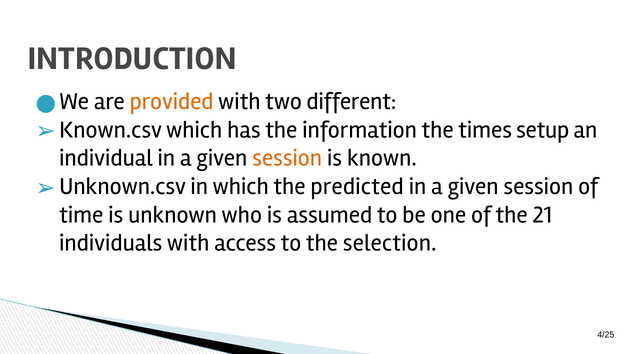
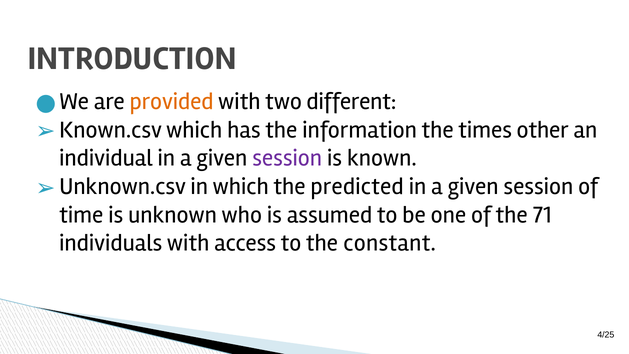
setup: setup -> other (543, 130)
session colour: orange -> purple (287, 158)
21: 21 -> 71 (542, 215)
selection: selection -> constant (390, 243)
